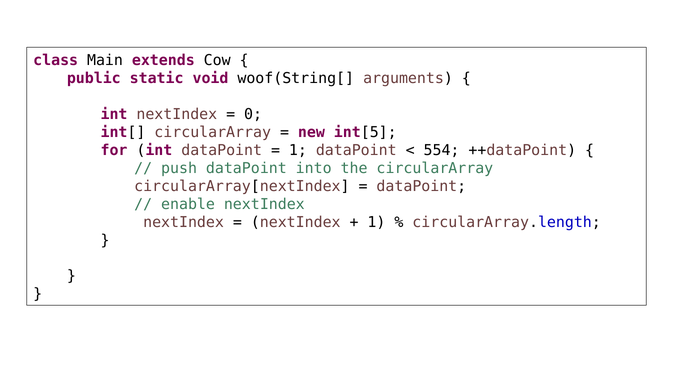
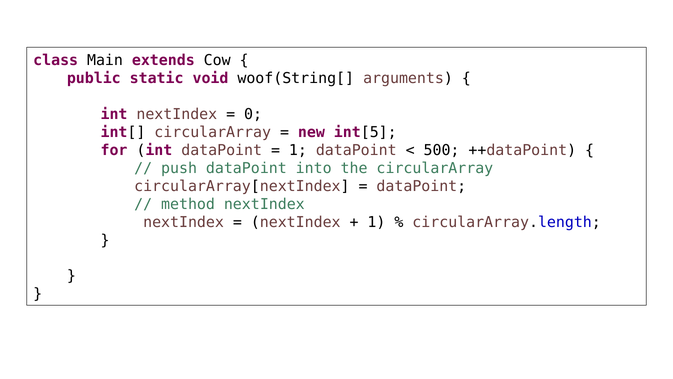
554: 554 -> 500 (442, 150)
enable: enable -> method (188, 204)
